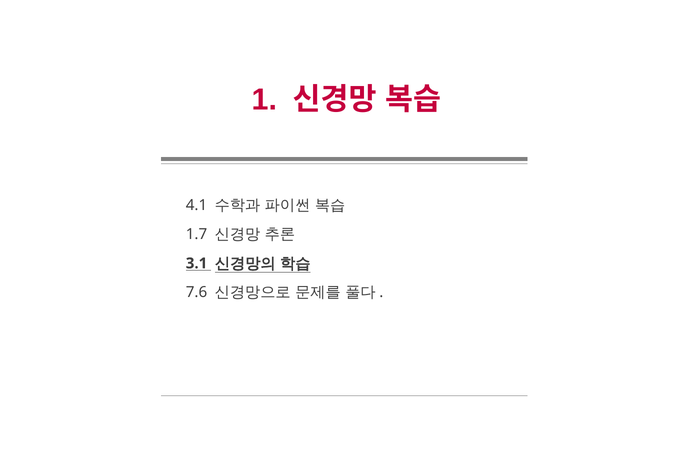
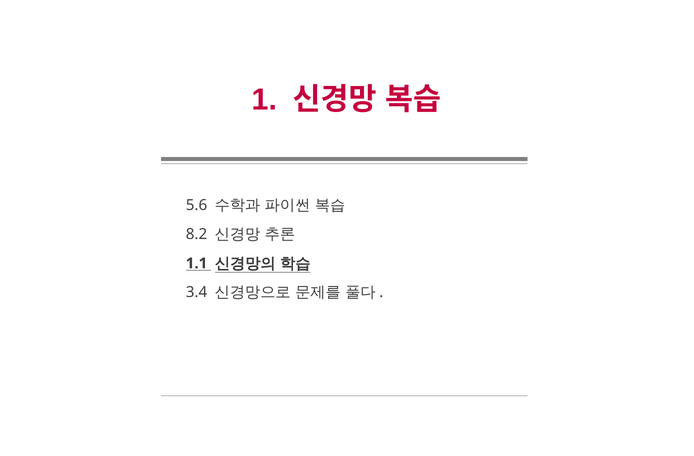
4.1: 4.1 -> 5.6 (196, 205)
1.7: 1.7 -> 8.2 (196, 234)
3.1: 3.1 -> 1.1 (197, 263)
7.6: 7.6 -> 3.4 (196, 292)
